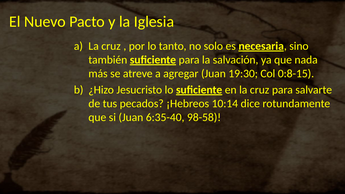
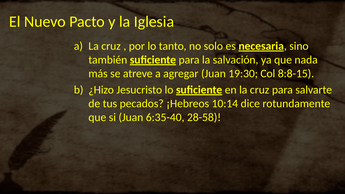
0:8-15: 0:8-15 -> 8:8-15 (296, 74)
98-58: 98-58 -> 28-58 (204, 117)
